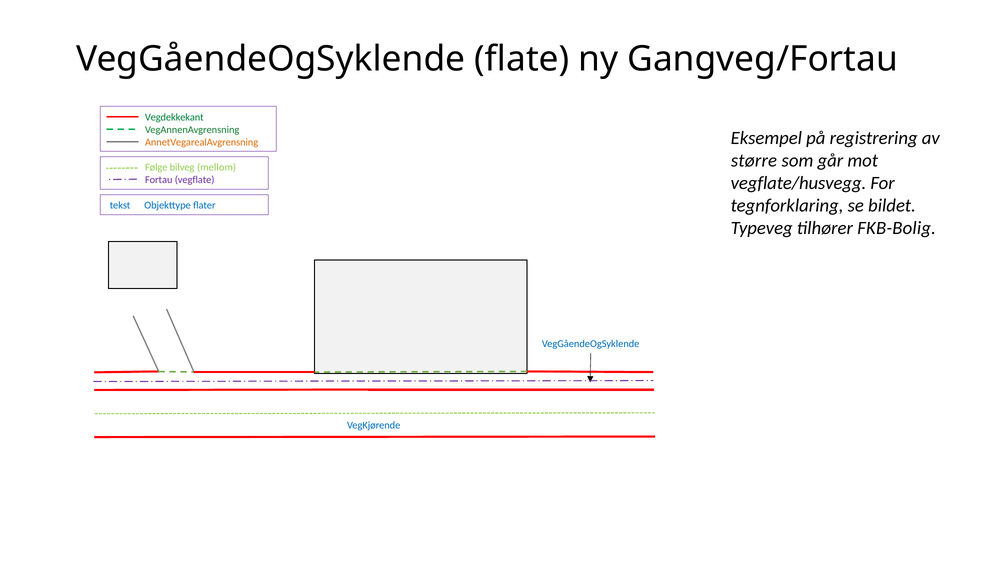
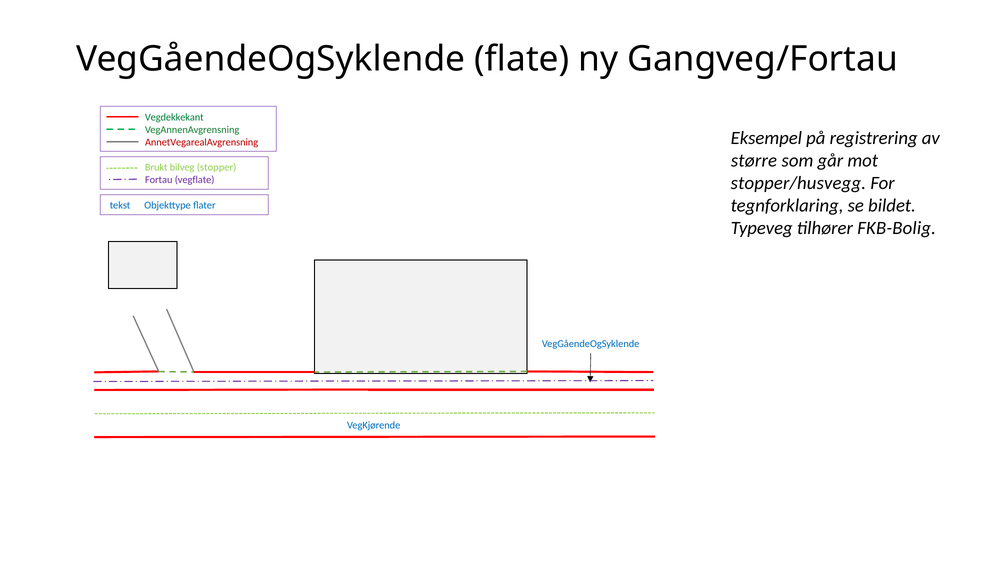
AnnetVegarealAvgrensning colour: orange -> red (202, 142)
Følge: Følge -> Brukt (156, 167)
mellom: mellom -> stopper (217, 167)
vegflate/husvegg: vegflate/husvegg -> stopper/husvegg (798, 183)
